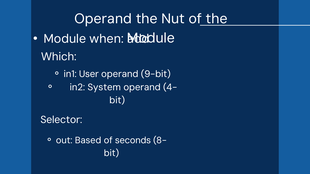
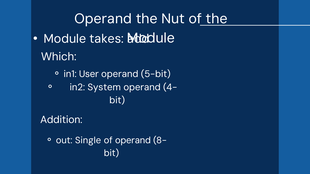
when: when -> takes (107, 39)
9-bit: 9-bit -> 5-bit (156, 74)
Selector: Selector -> Addition (61, 120)
Based: Based -> Single (88, 141)
of seconds: seconds -> operand (133, 141)
